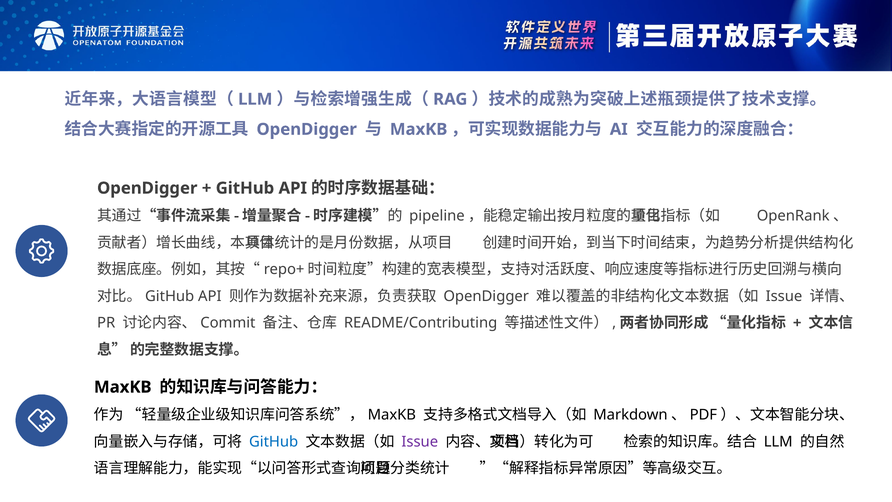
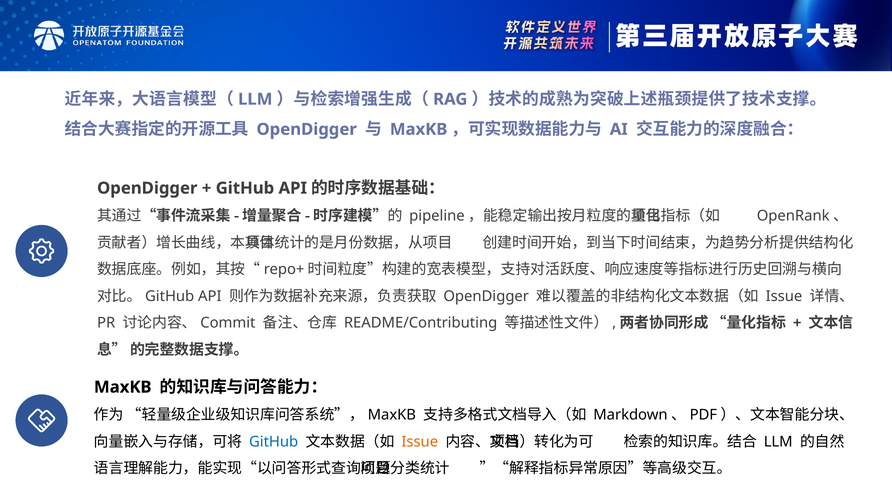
Issue colour: purple -> orange (420, 441)
